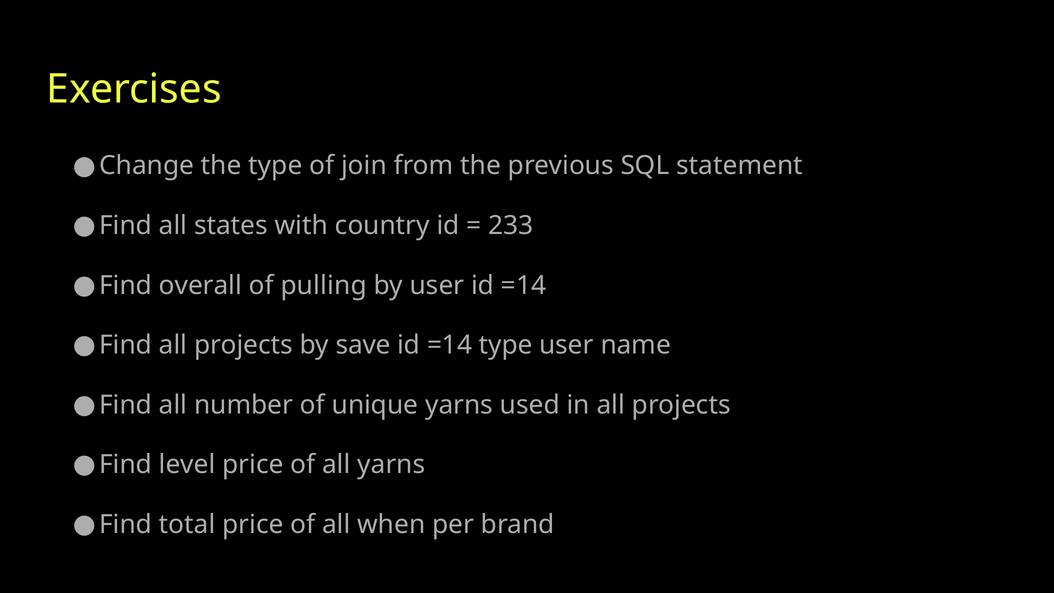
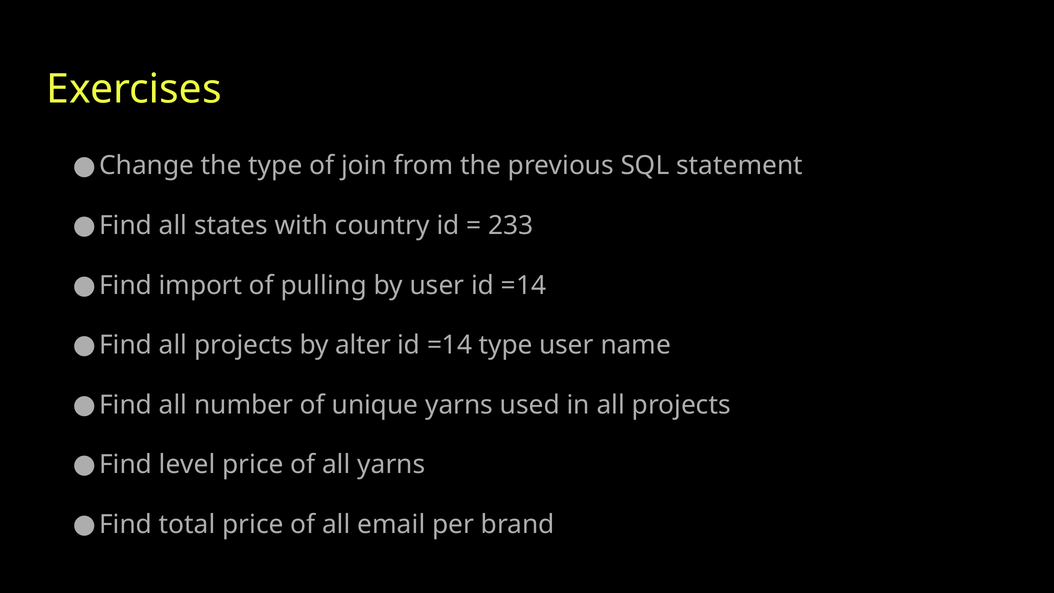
overall: overall -> import (200, 285)
save: save -> alter (363, 345)
when: when -> email (391, 524)
